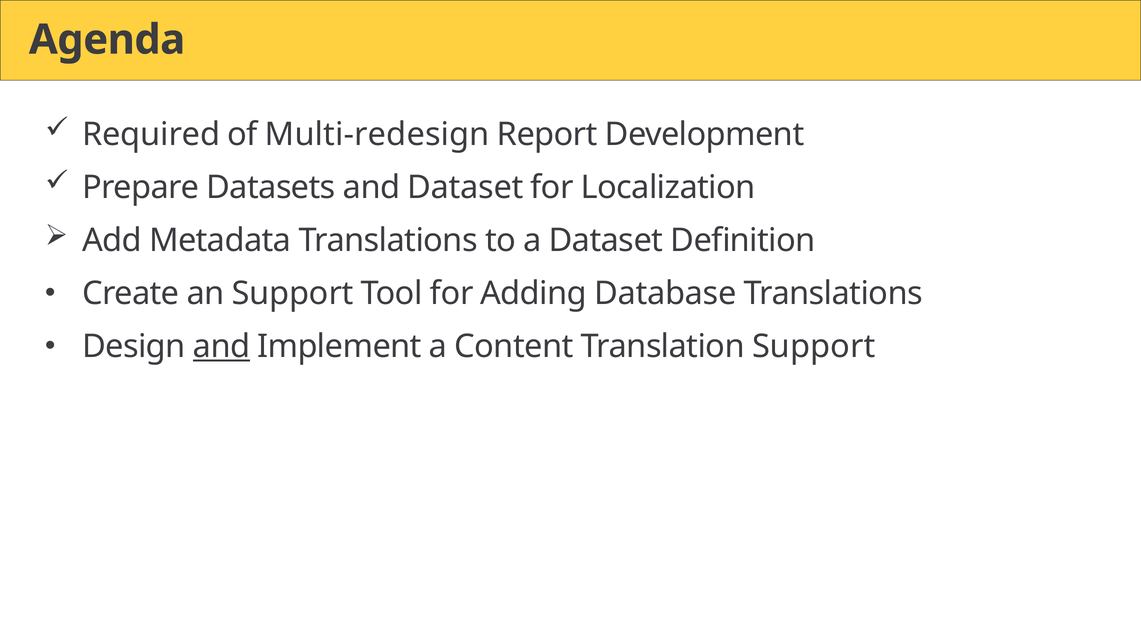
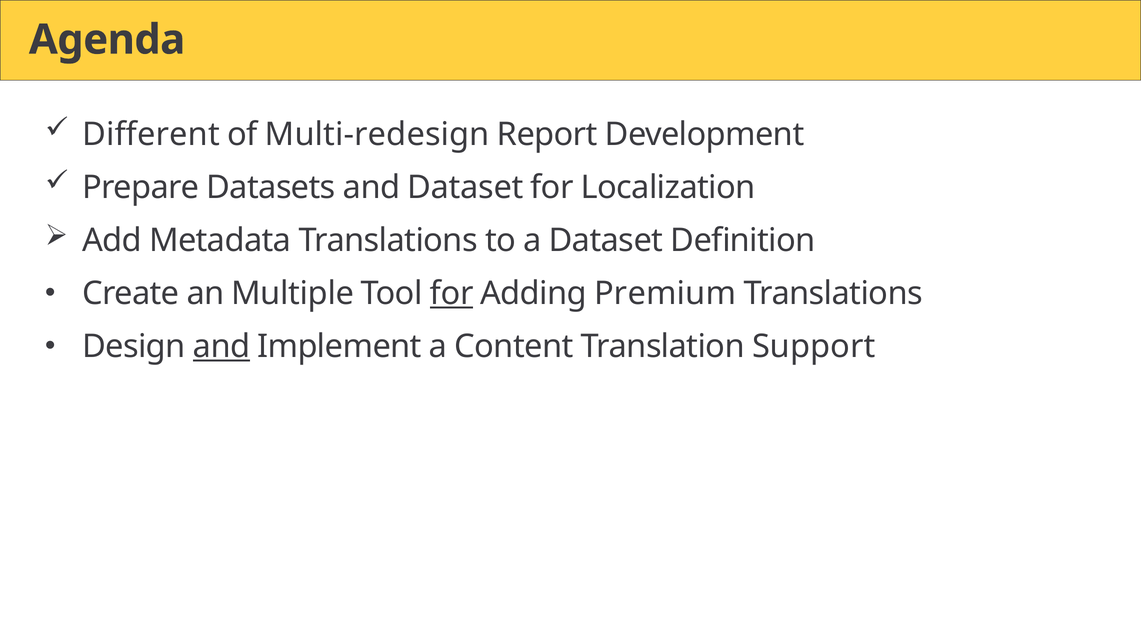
Required: Required -> Different (151, 134)
an Support: Support -> Multiple (293, 294)
for underline: none -> present (452, 294)
Database: Database -> Premium (665, 294)
